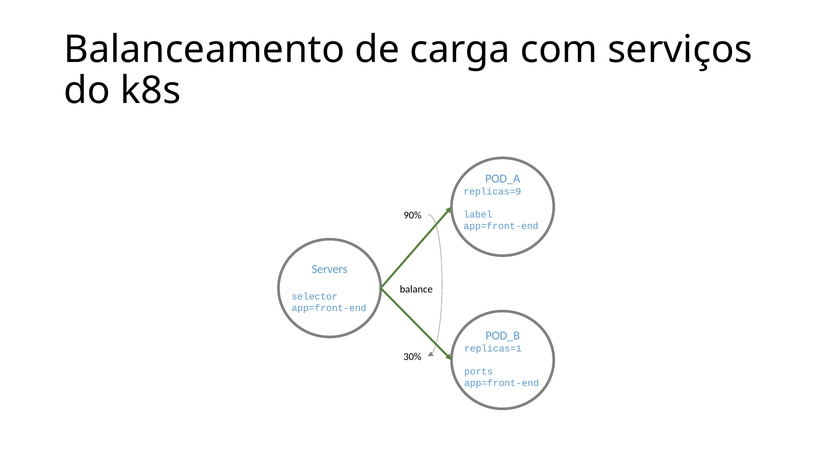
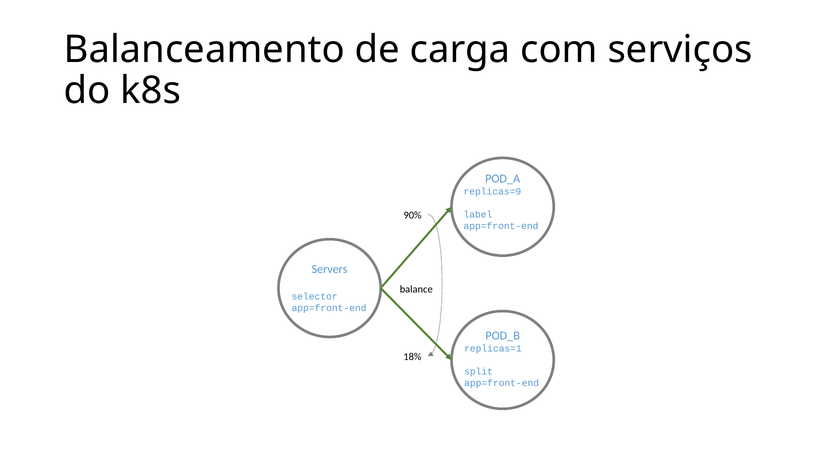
30%: 30% -> 18% (412, 357)
ports: ports -> split (479, 372)
